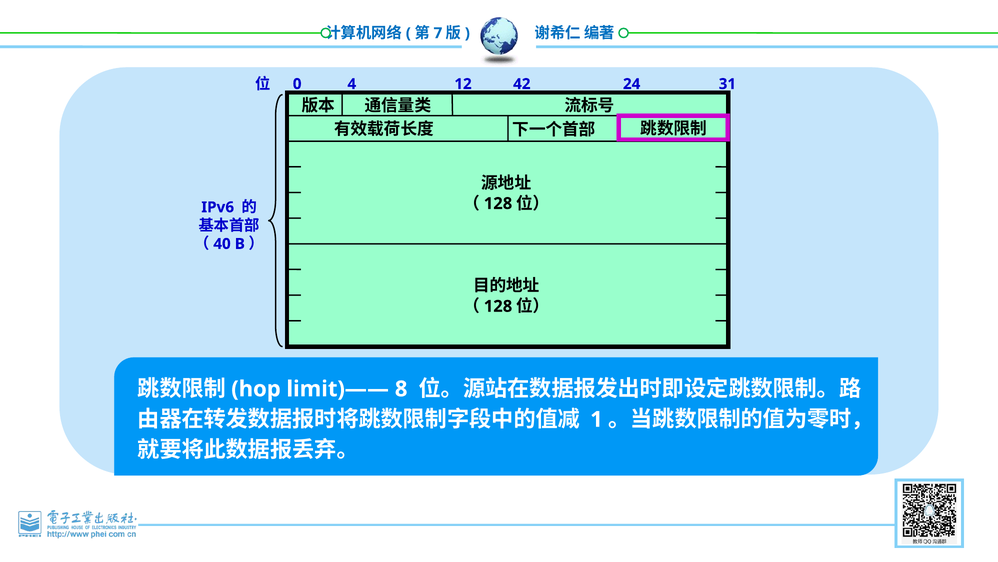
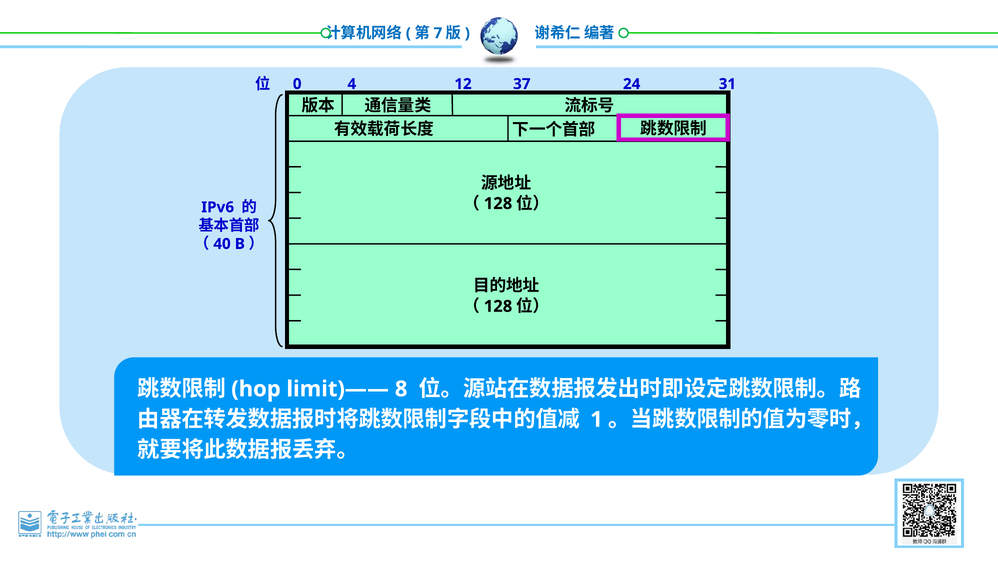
42: 42 -> 37 (522, 84)
